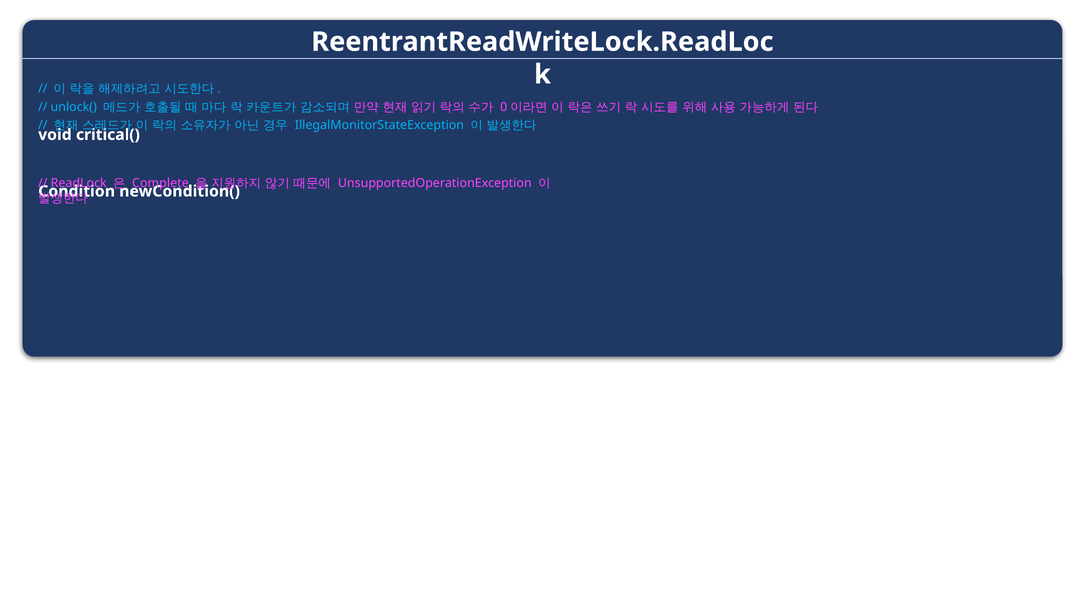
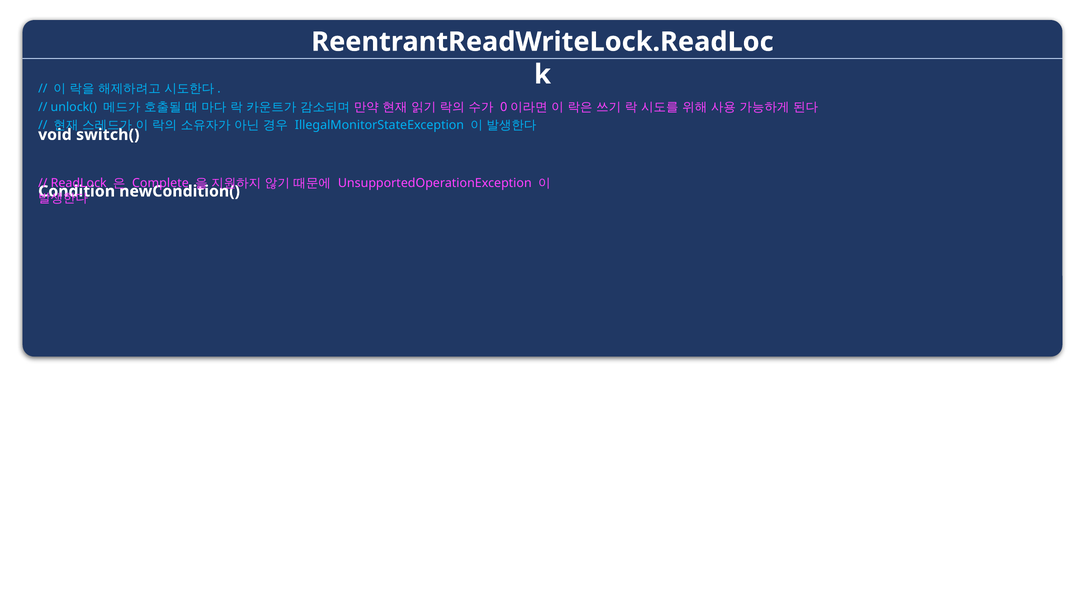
critical(: critical( -> switch( (108, 135)
